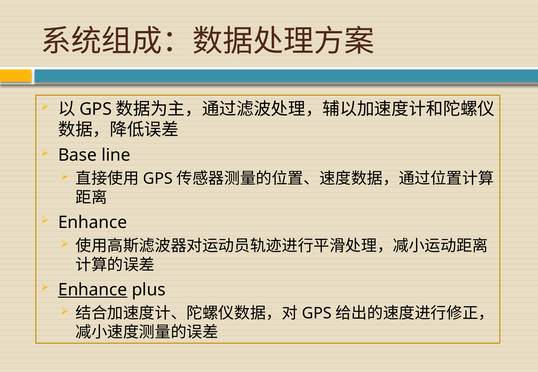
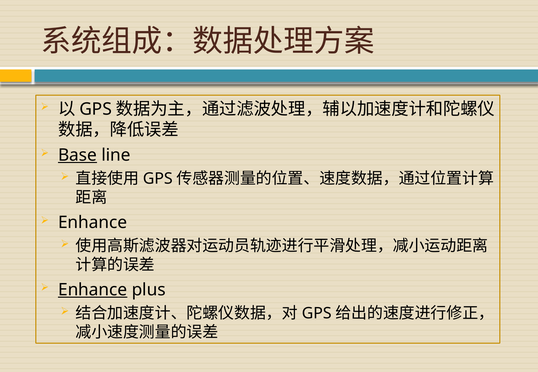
Base underline: none -> present (78, 155)
